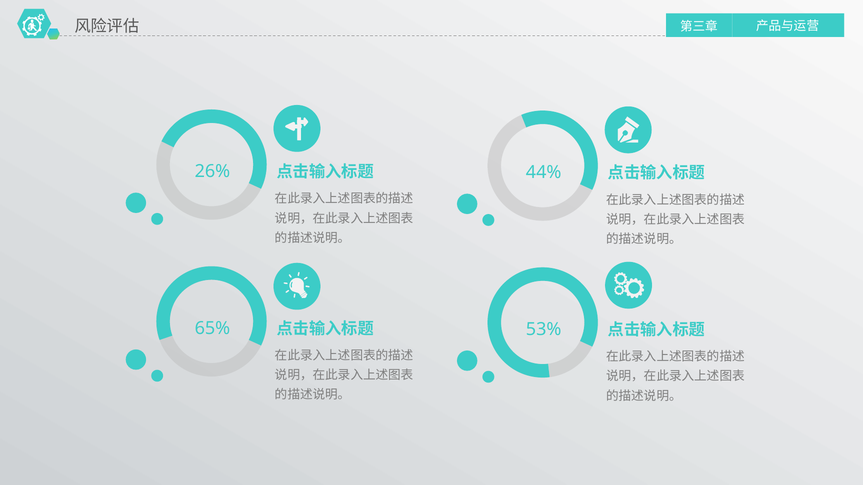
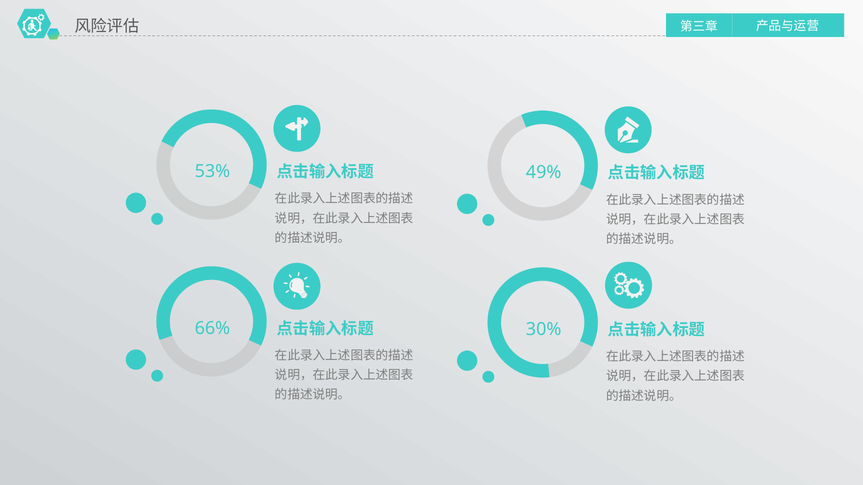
26%: 26% -> 53% (212, 172)
44%: 44% -> 49% (544, 173)
65%: 65% -> 66% (212, 328)
53%: 53% -> 30% (544, 330)
